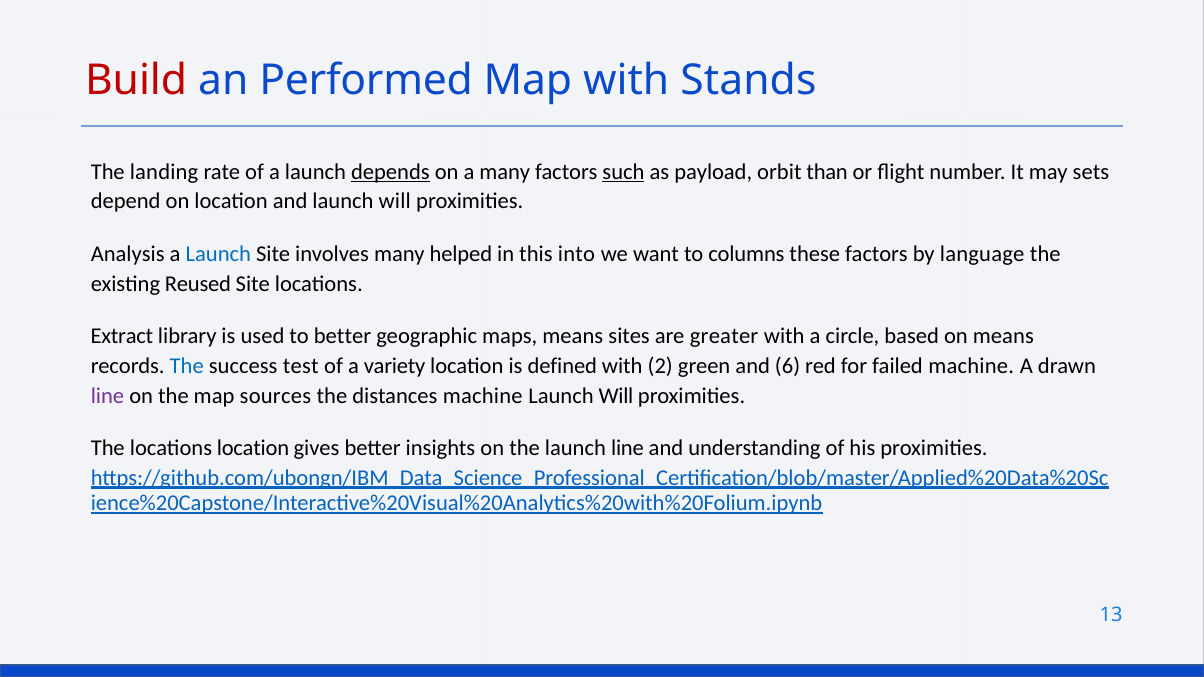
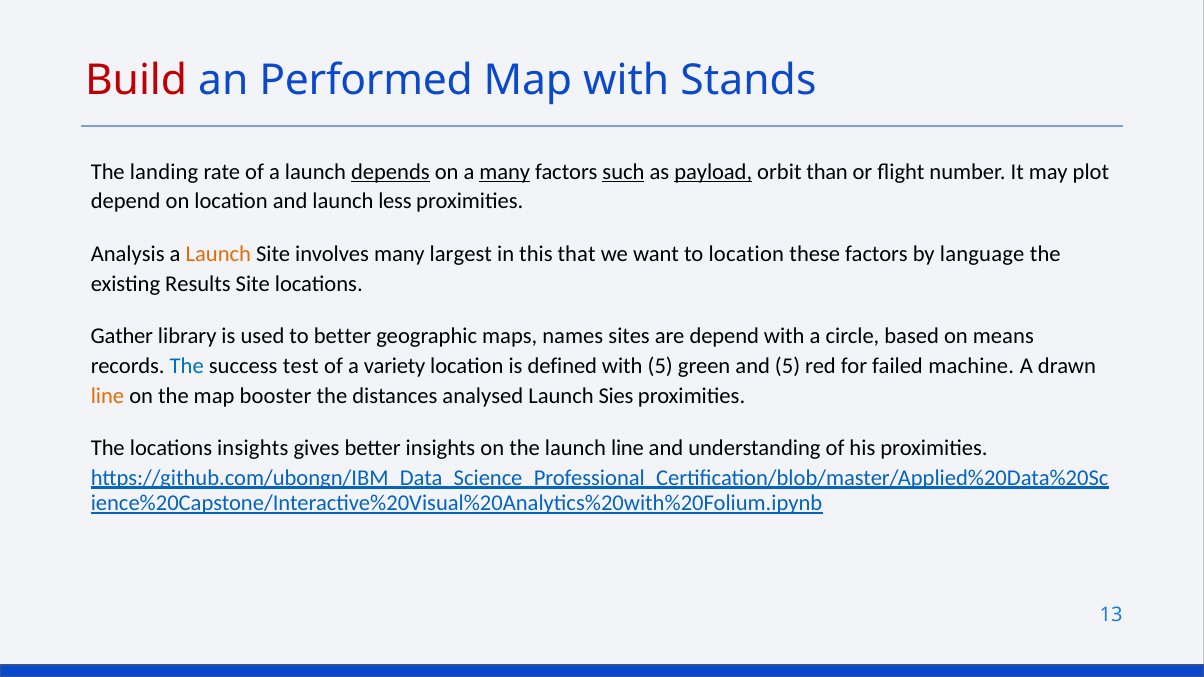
many underline: none -> present (505, 172)
payload underline: none -> present (713, 172)
sets: sets -> plot (1091, 172)
and launch will: will -> less (395, 202)
Launch colour: blue -> orange (218, 254)
helped: helped -> largest (461, 254)
into: into -> that (577, 254)
to columns: columns -> location (746, 254)
Reused: Reused -> Results (198, 284)
Extract: Extract -> Gather (122, 336)
maps means: means -> names (573, 336)
are greater: greater -> depend (724, 336)
with 2: 2 -> 5 (660, 366)
and 6: 6 -> 5 (788, 366)
line colour: purple -> orange (107, 396)
sources: sources -> booster (275, 396)
distances machine: machine -> analysed (483, 396)
Will: Will -> Sies (616, 396)
locations location: location -> insights (253, 448)
